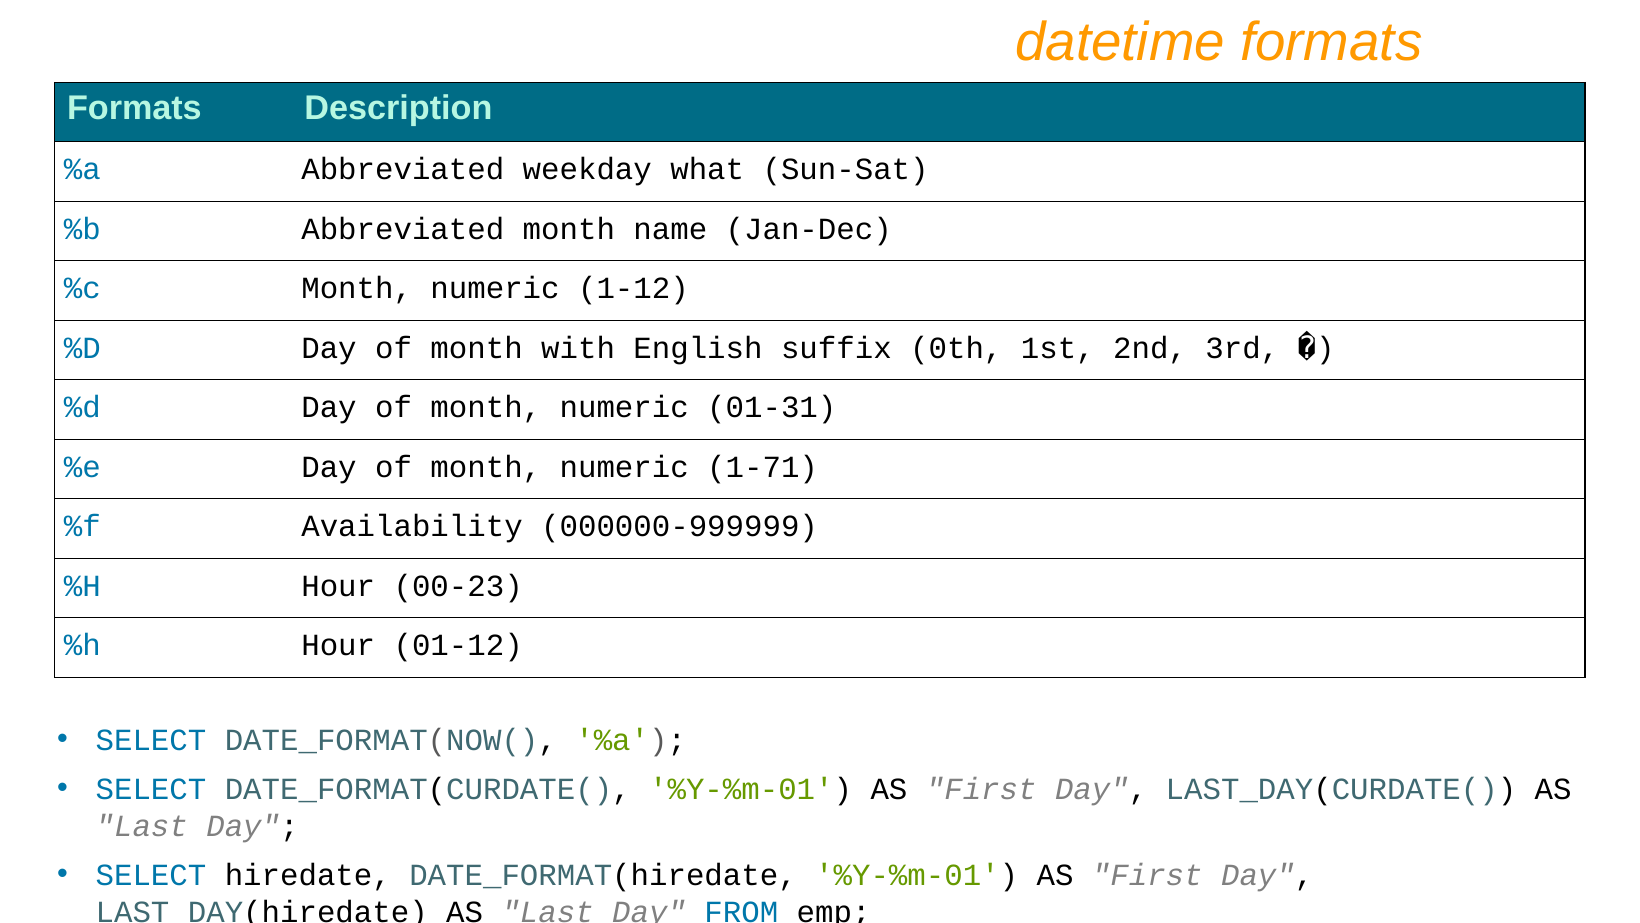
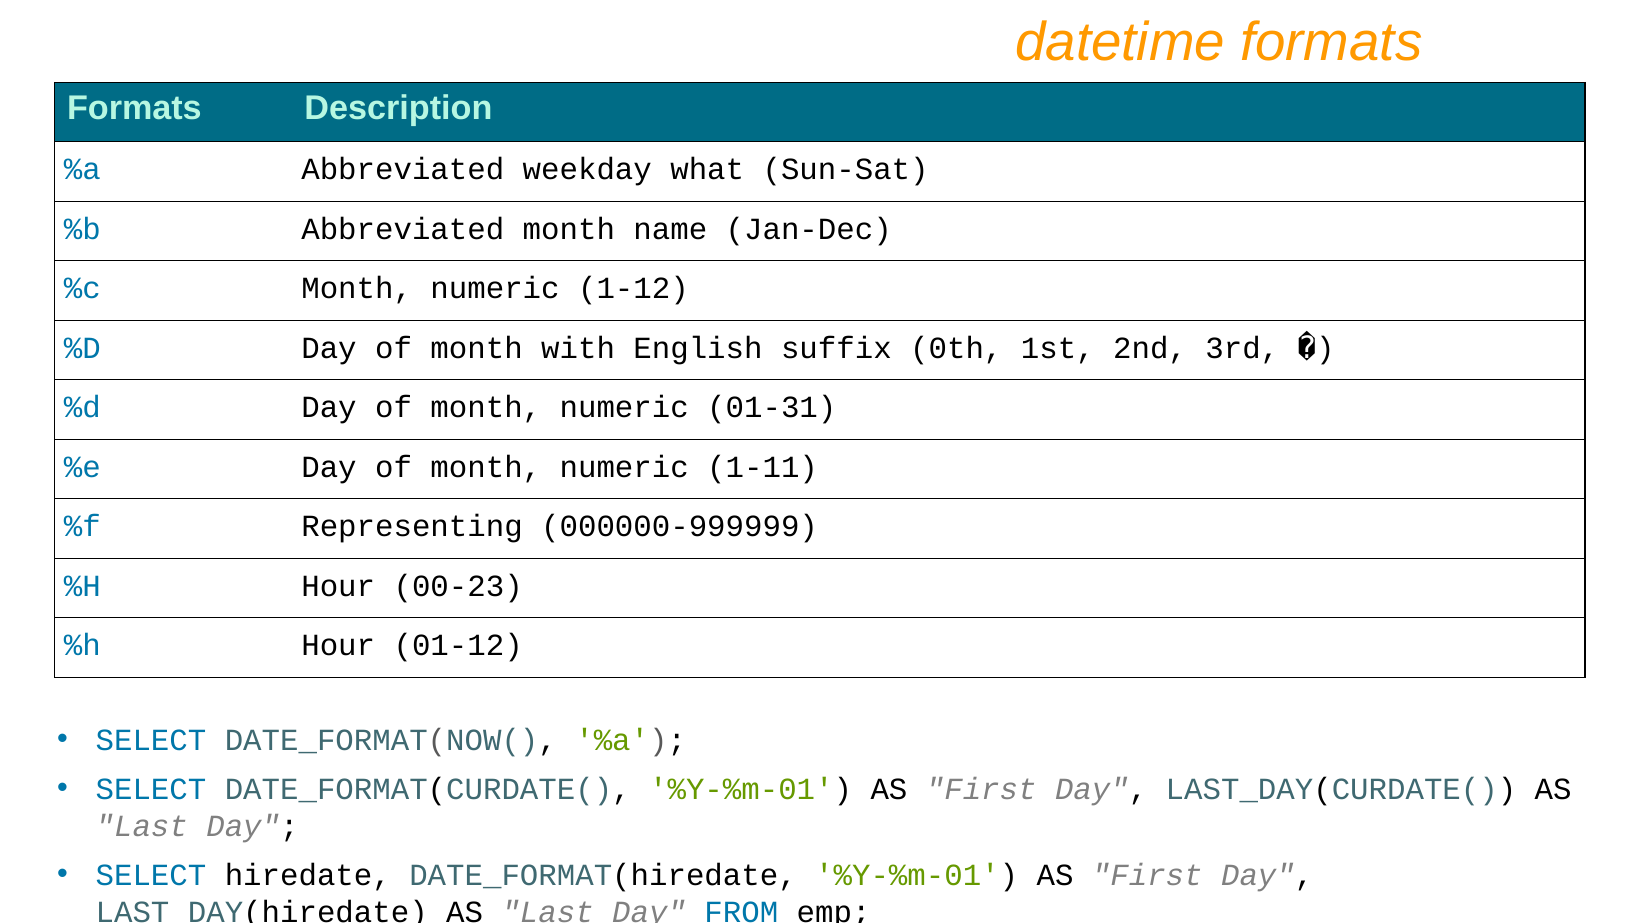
1-71: 1-71 -> 1-11 (763, 467)
Availability: Availability -> Representing (412, 526)
